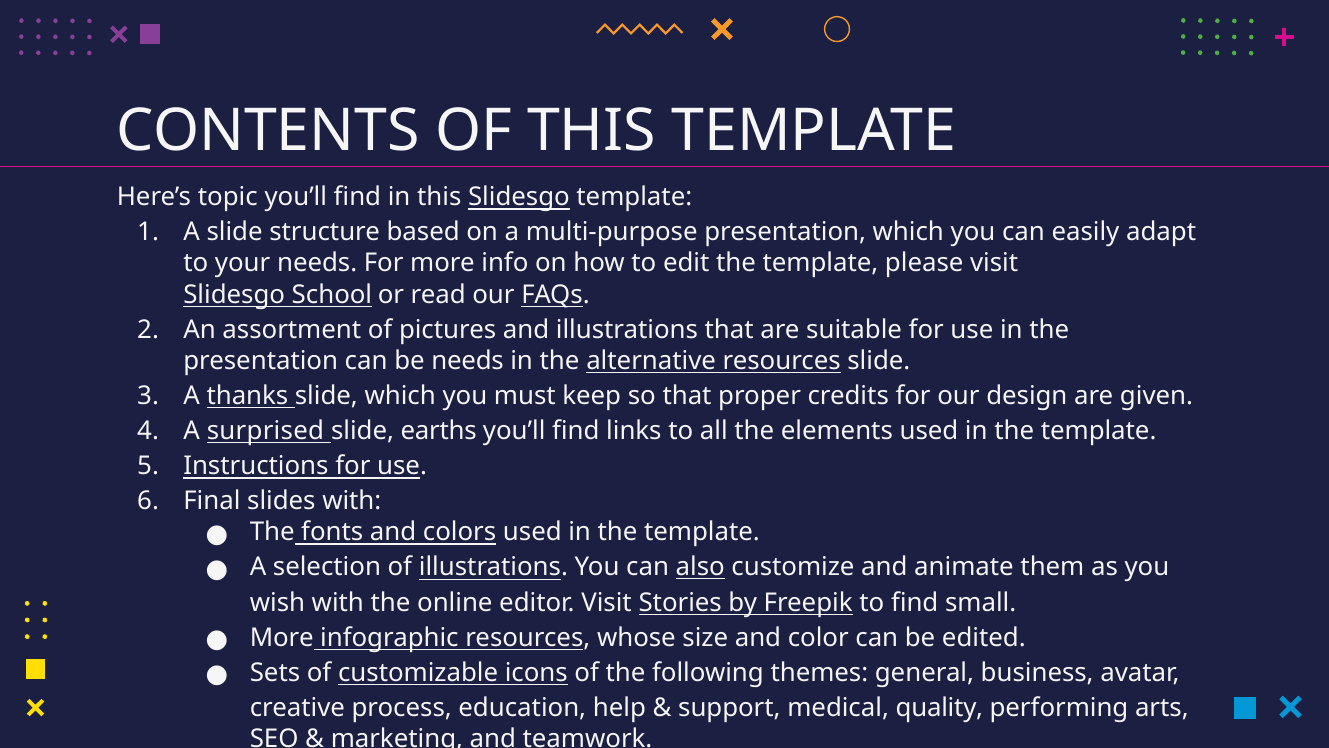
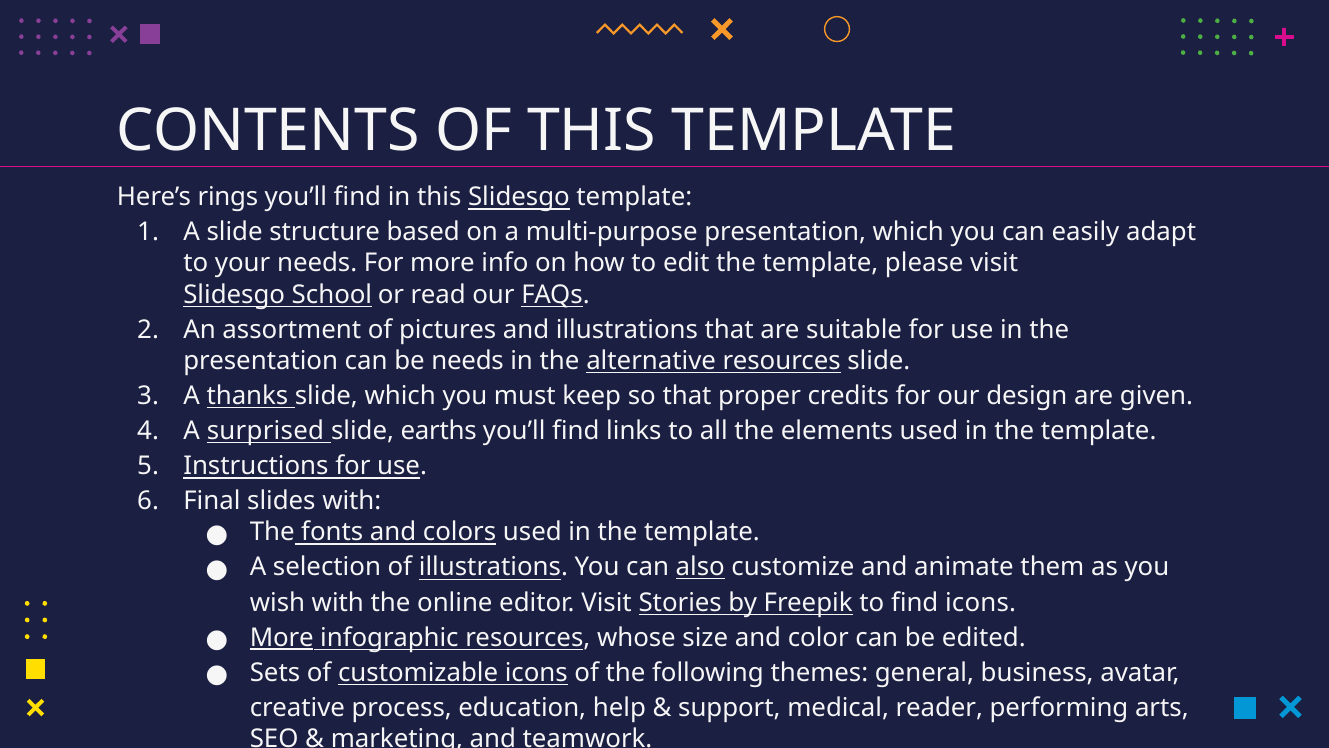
topic: topic -> rings (228, 197)
find small: small -> icons (981, 602)
More underline: none -> present (282, 637)
quality: quality -> reader (939, 707)
